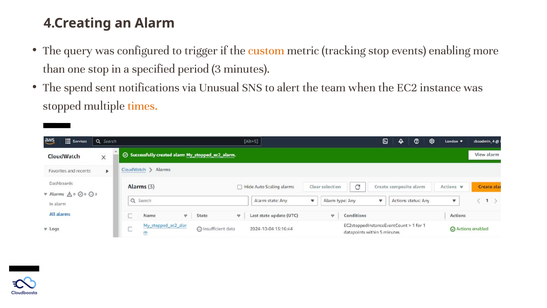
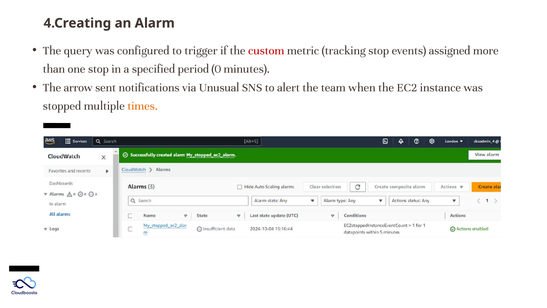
custom colour: orange -> red (266, 50)
enabling: enabling -> assigned (450, 50)
3: 3 -> 0 (216, 69)
spend: spend -> arrow (78, 87)
